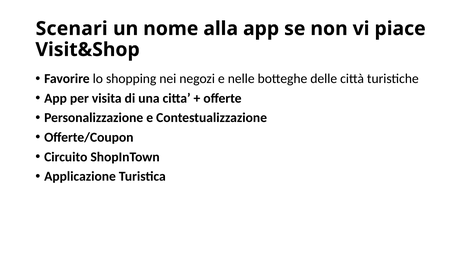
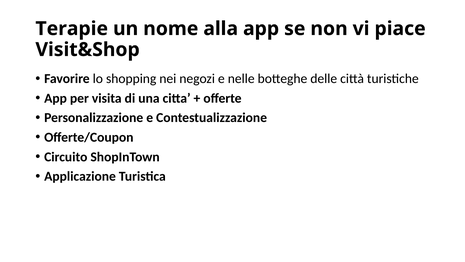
Scenari: Scenari -> Terapie (72, 29)
